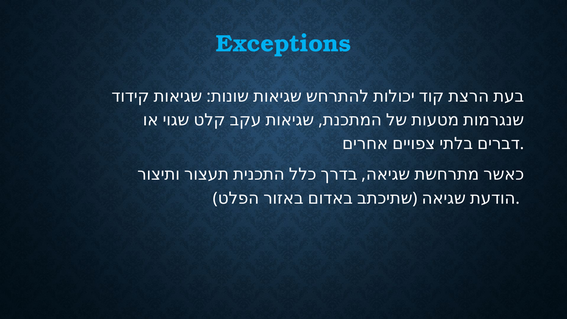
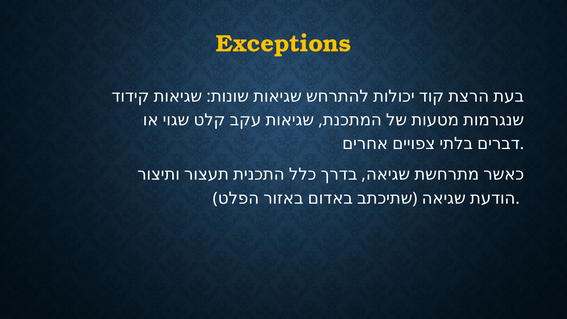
Exceptions colour: light blue -> yellow (284, 44)
